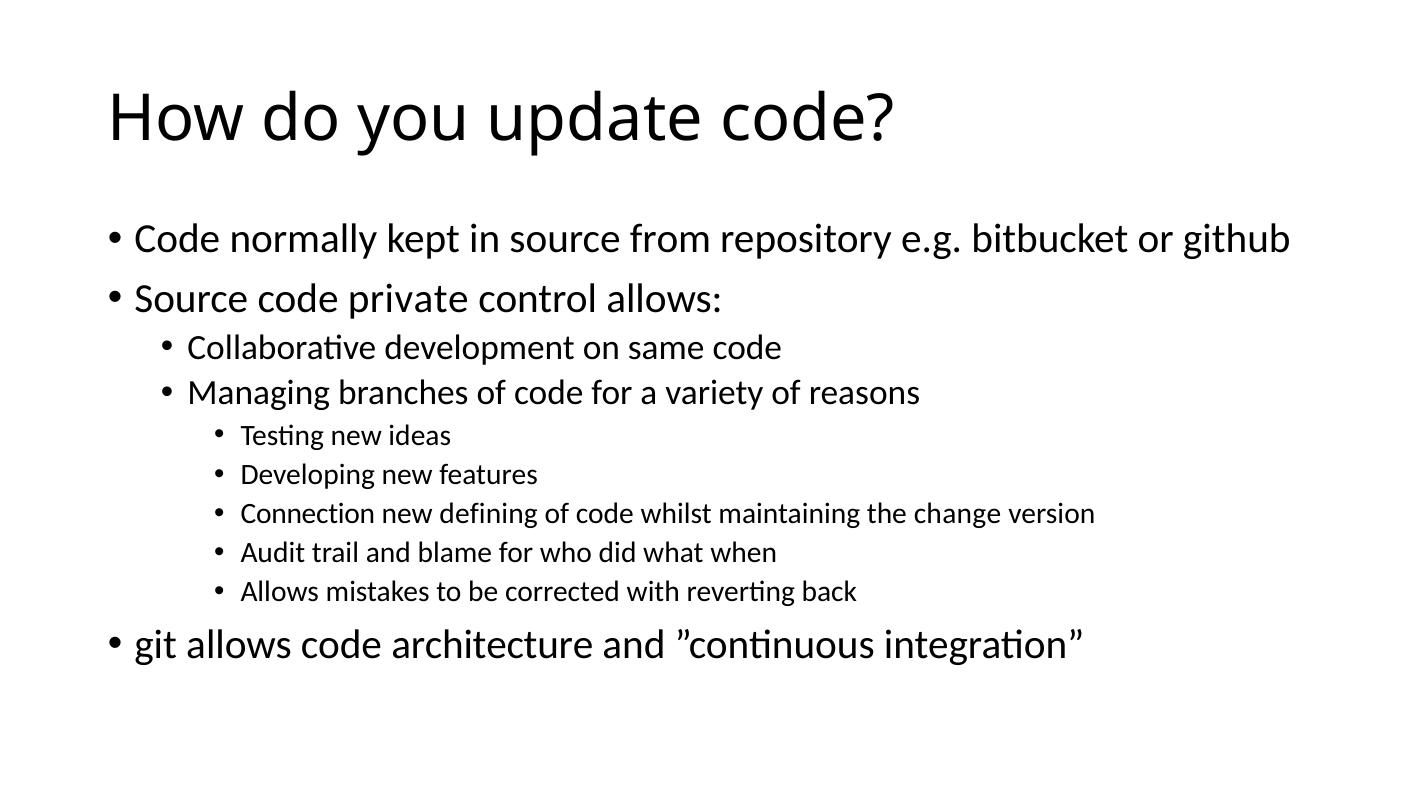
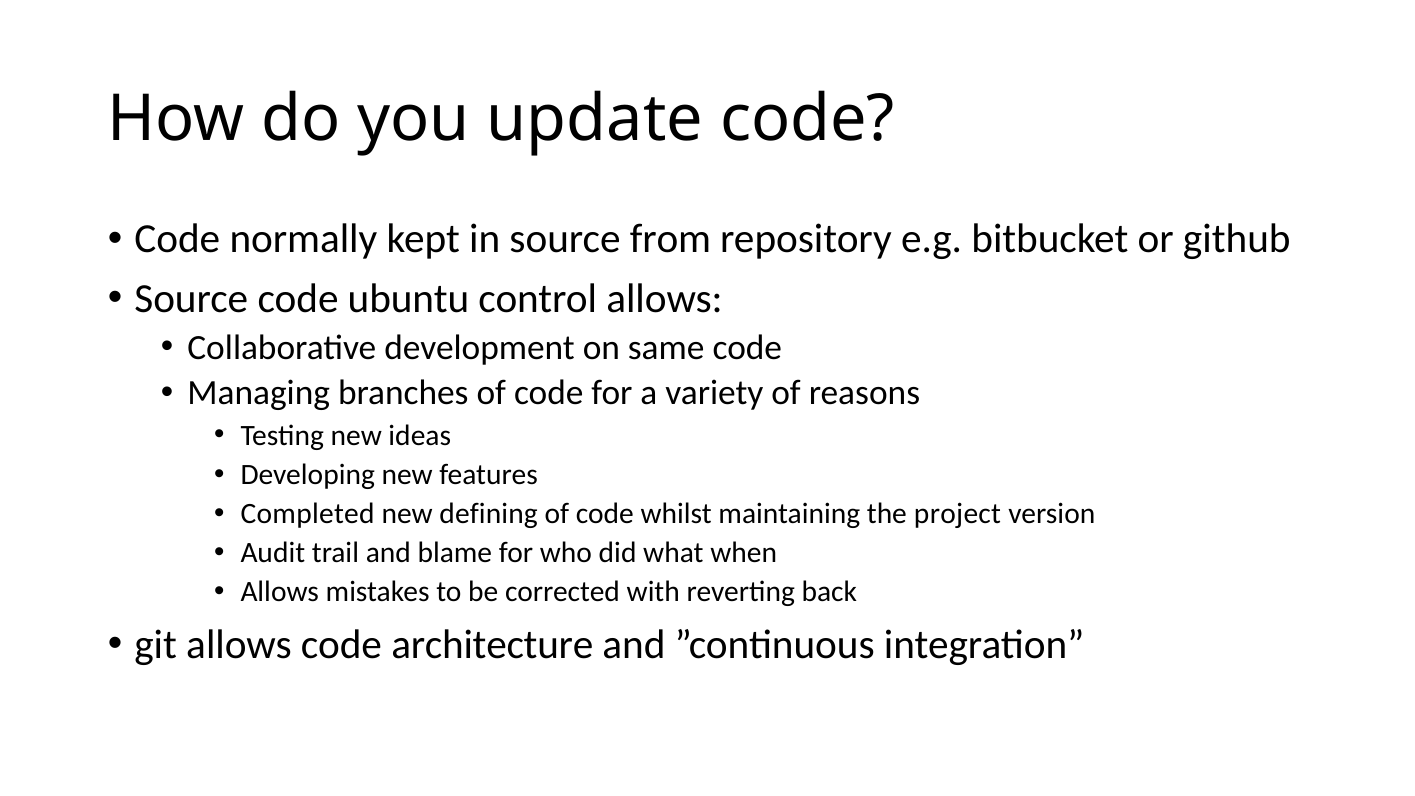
private: private -> ubuntu (408, 299)
Connection: Connection -> Completed (308, 514)
change: change -> project (958, 514)
